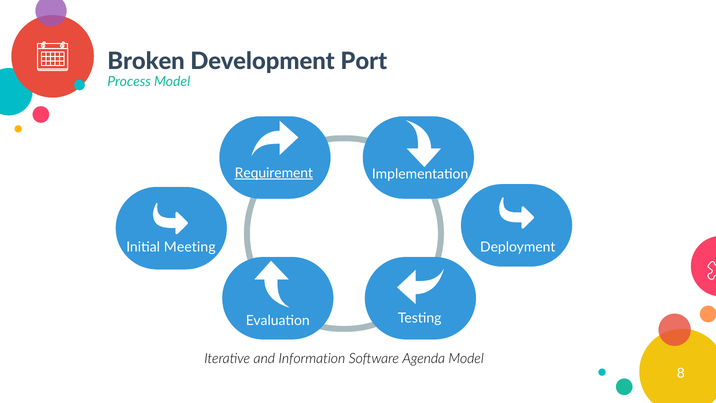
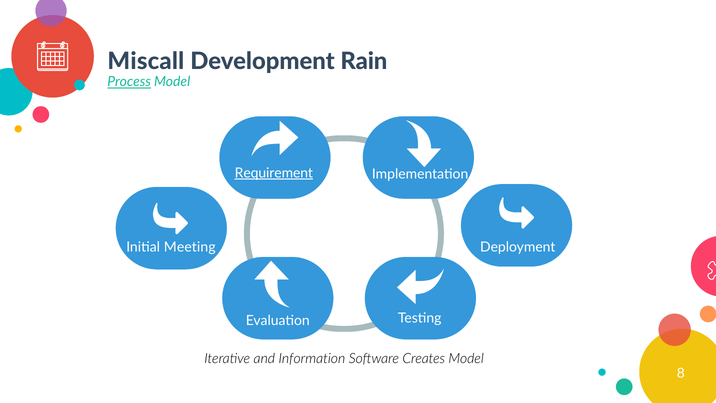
Broken: Broken -> Miscall (146, 61)
Port: Port -> Rain (364, 61)
Process underline: none -> present (129, 82)
Agenda: Agenda -> Creates (424, 358)
